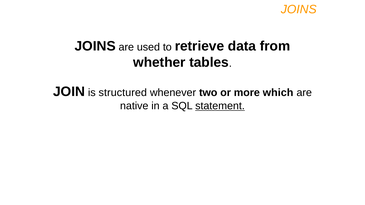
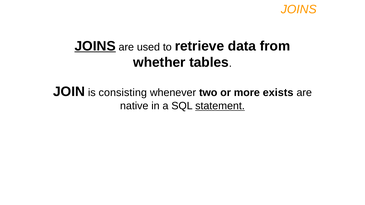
JOINS underline: none -> present (95, 46)
structured: structured -> consisting (123, 93)
which: which -> exists (278, 93)
